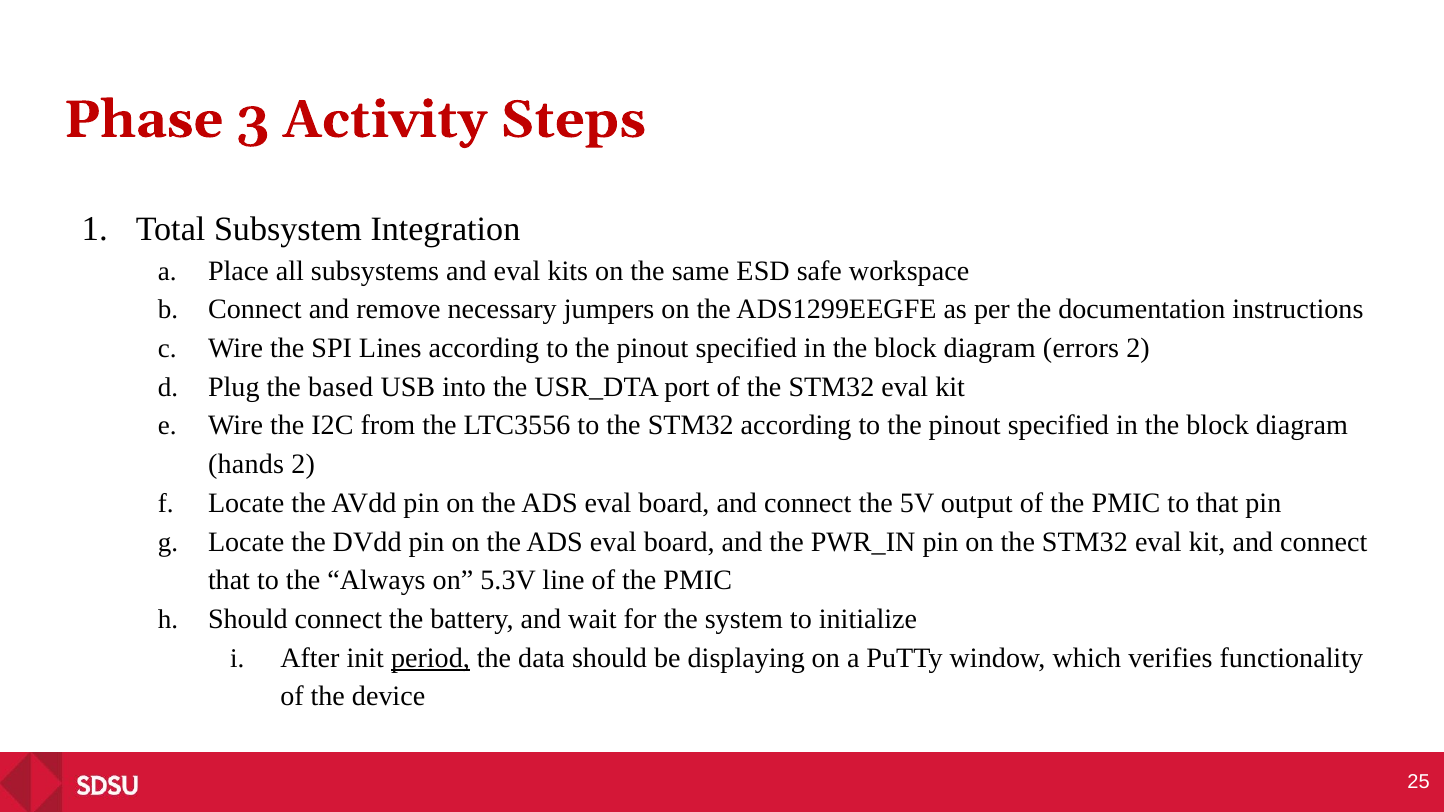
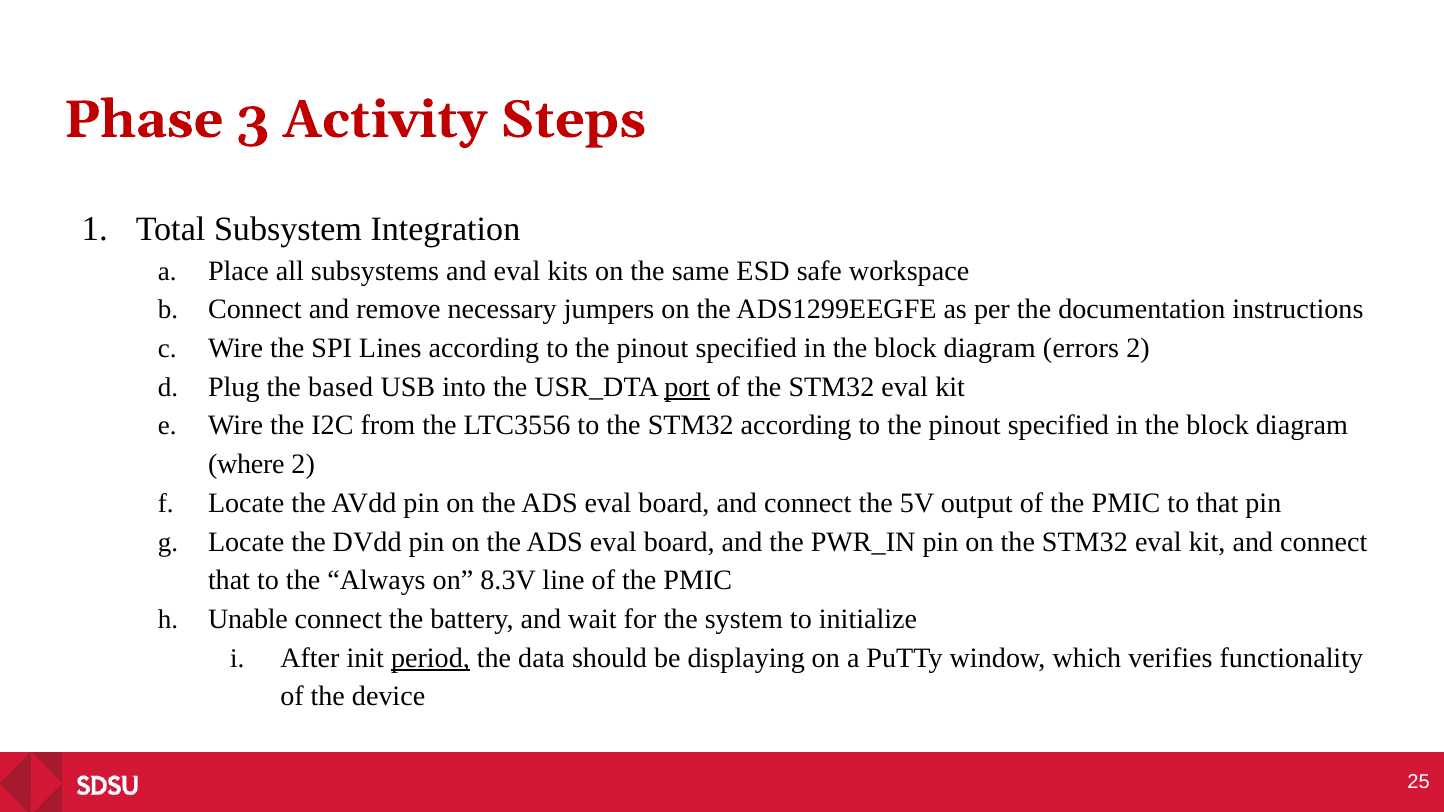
port underline: none -> present (687, 387)
hands: hands -> where (246, 465)
5.3V: 5.3V -> 8.3V (508, 581)
Should: Should -> Unable (248, 619)
